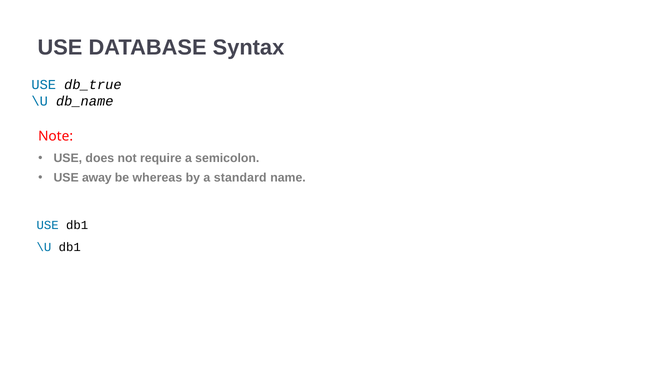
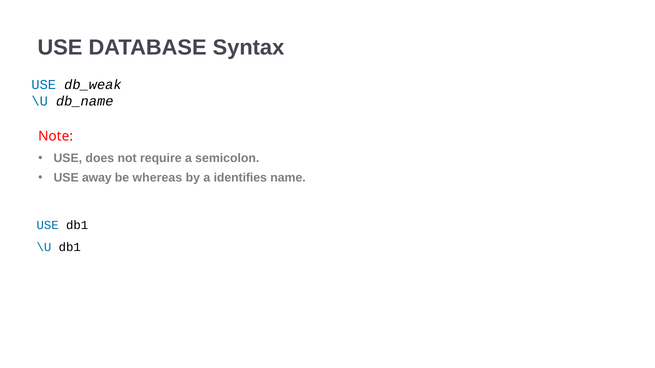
db_true: db_true -> db_weak (93, 85)
standard: standard -> identifies (240, 178)
